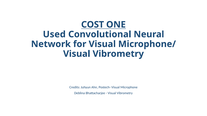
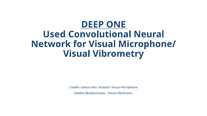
COST: COST -> DEEP (92, 25)
